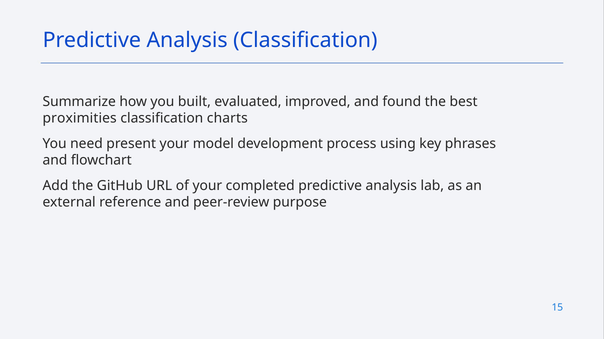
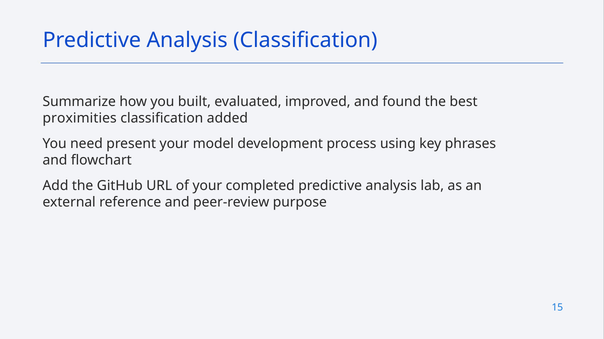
charts: charts -> added (227, 119)
